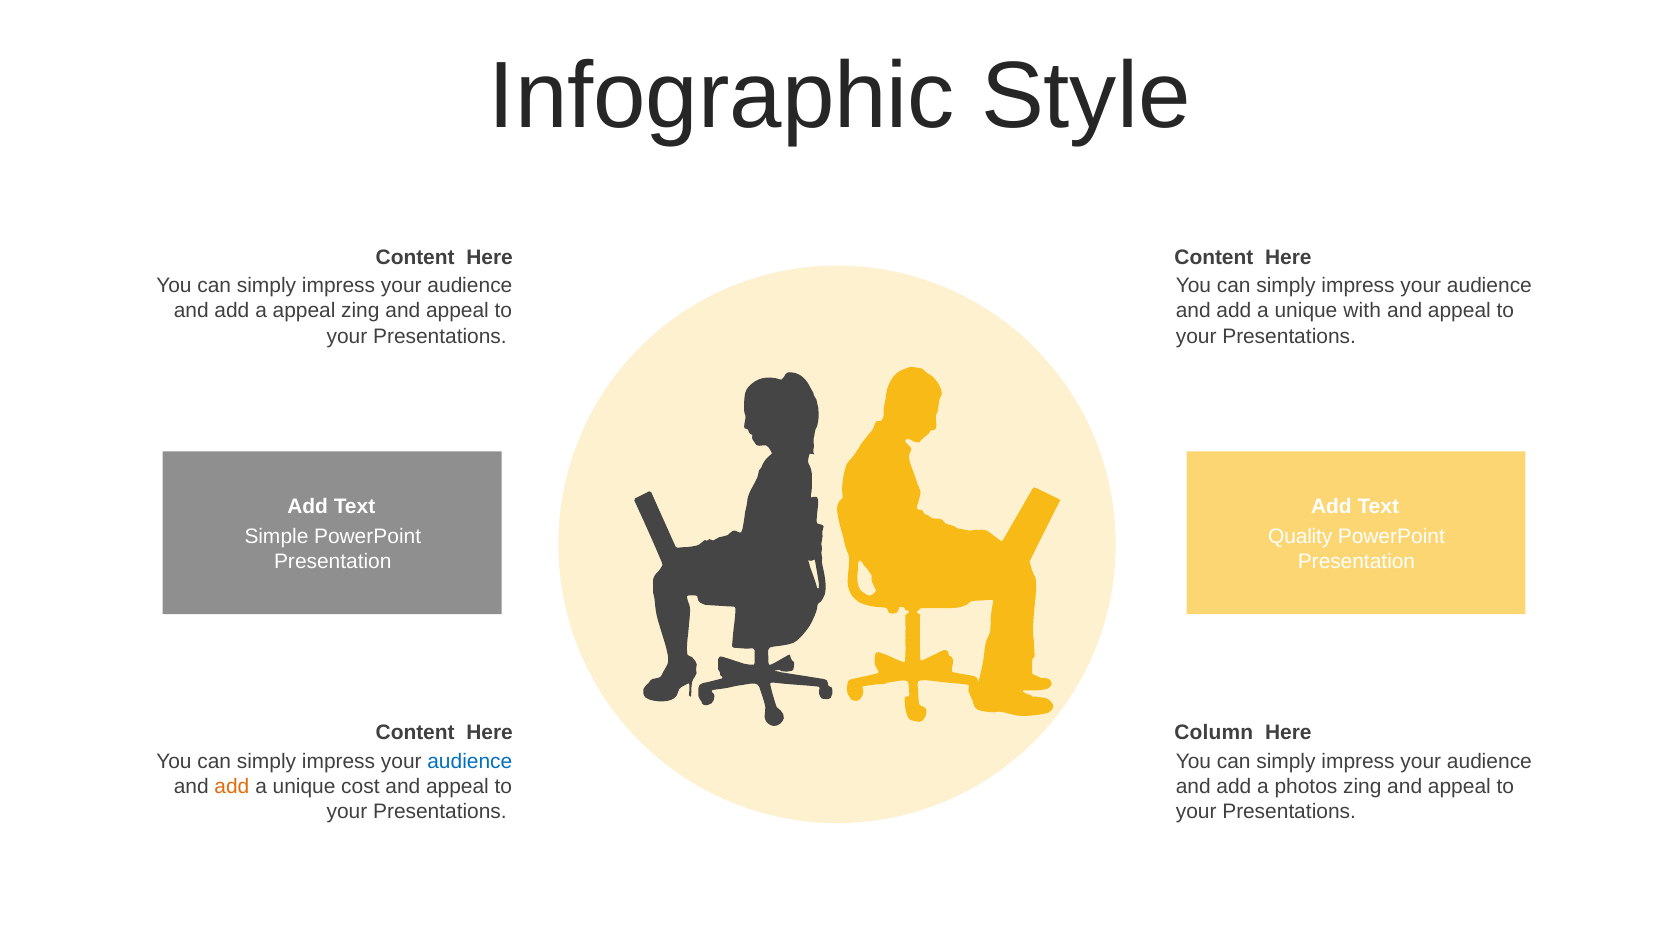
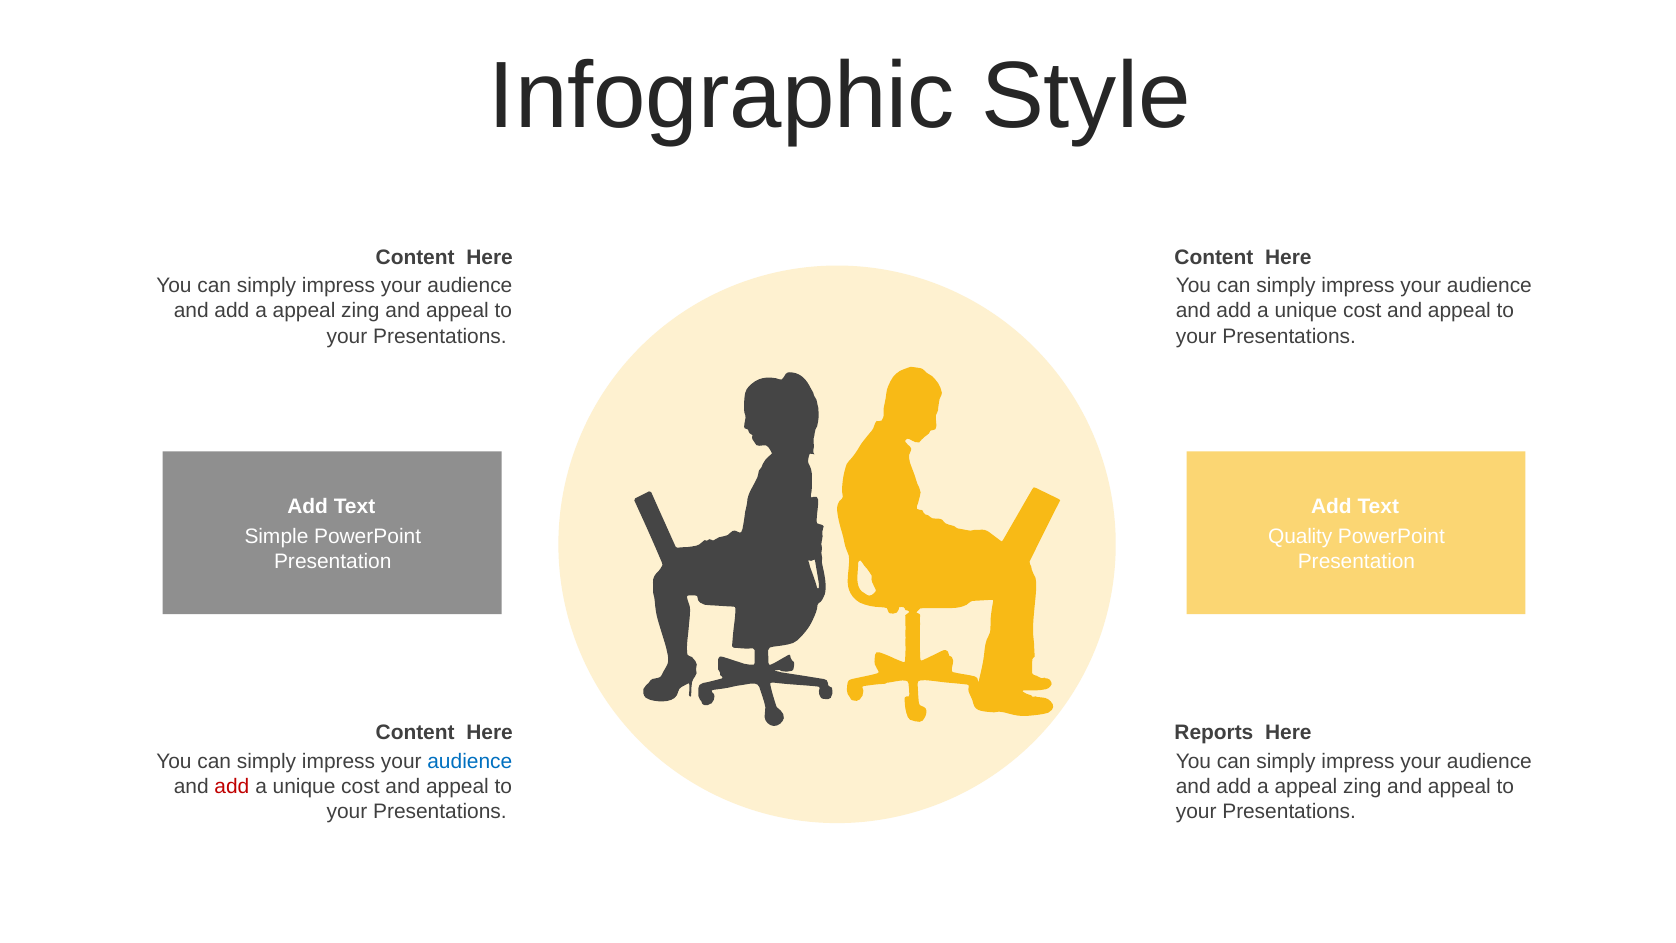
with: with -> cost (1362, 311)
Column: Column -> Reports (1214, 732)
add colour: orange -> red (232, 786)
photos: photos -> appeal (1306, 786)
